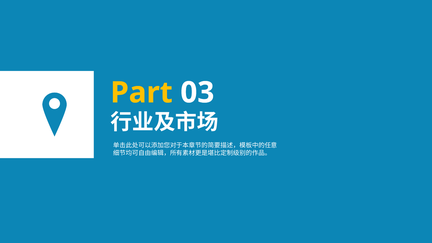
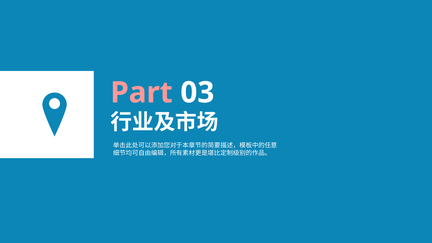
Part colour: yellow -> pink (141, 93)
